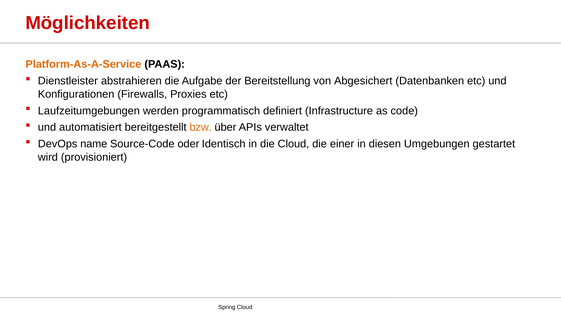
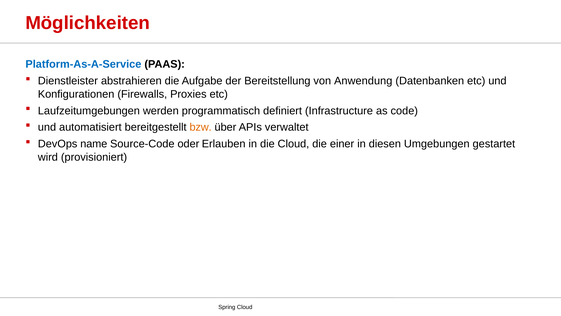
Platform-As-A-Service colour: orange -> blue (83, 64)
Abgesichert: Abgesichert -> Anwendung (363, 81)
Identisch: Identisch -> Erlauben (224, 144)
